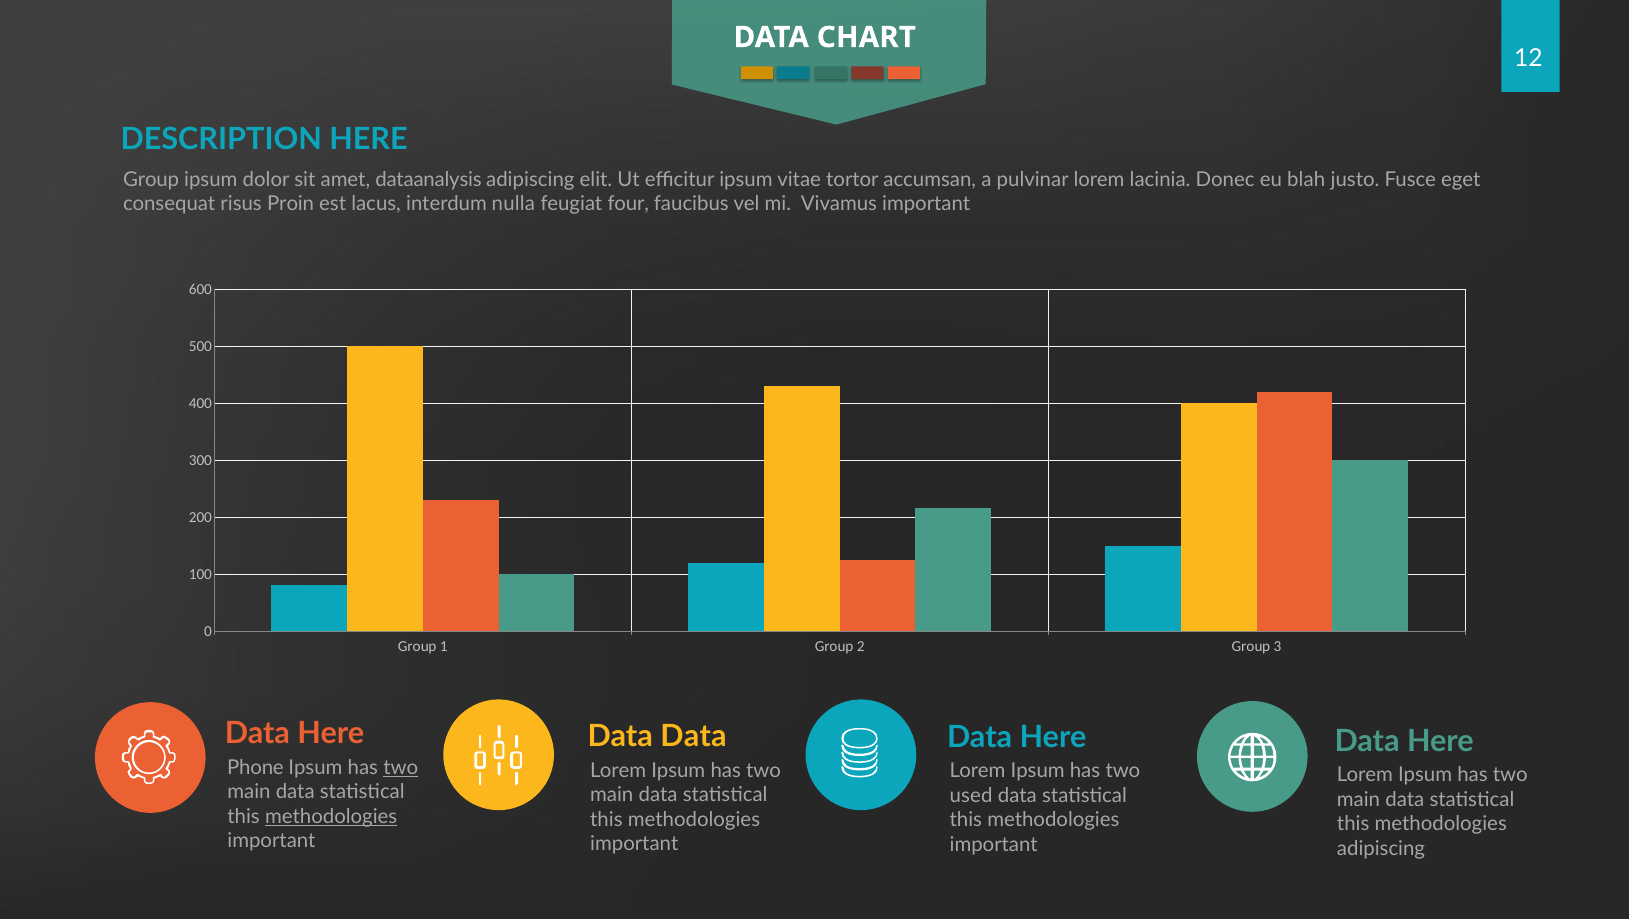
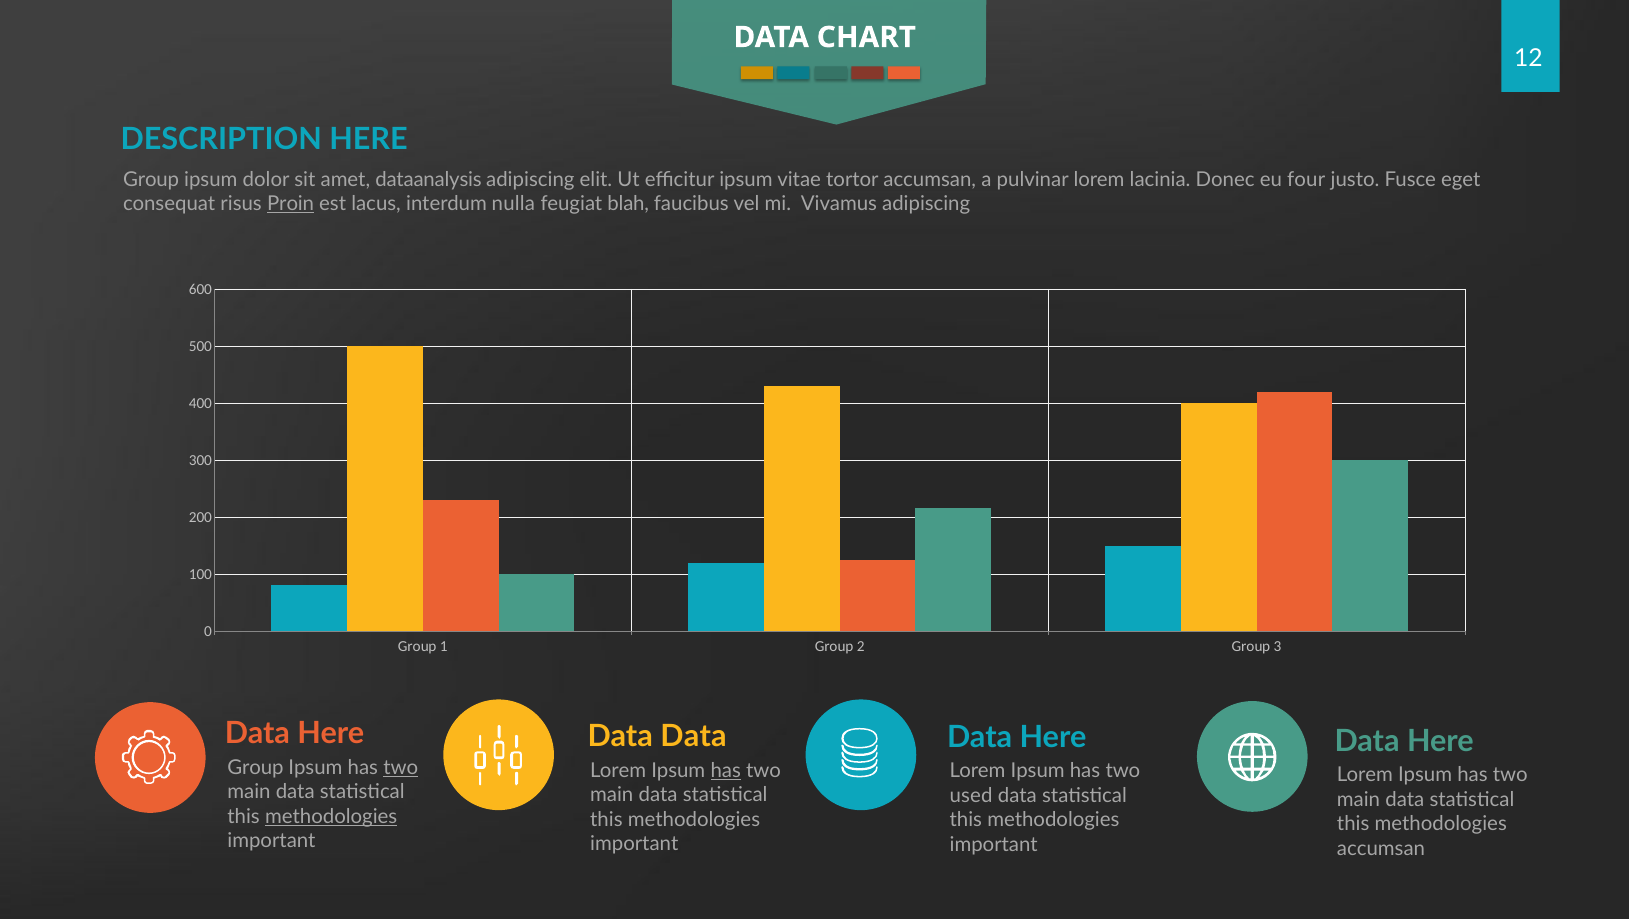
blah: blah -> four (1306, 179)
Proin underline: none -> present (291, 204)
four: four -> blah (628, 204)
Vivamus important: important -> adipiscing (926, 204)
Phone: Phone -> Group (255, 767)
has underline: none -> present (726, 770)
adipiscing: adipiscing -> accumsan (1381, 848)
